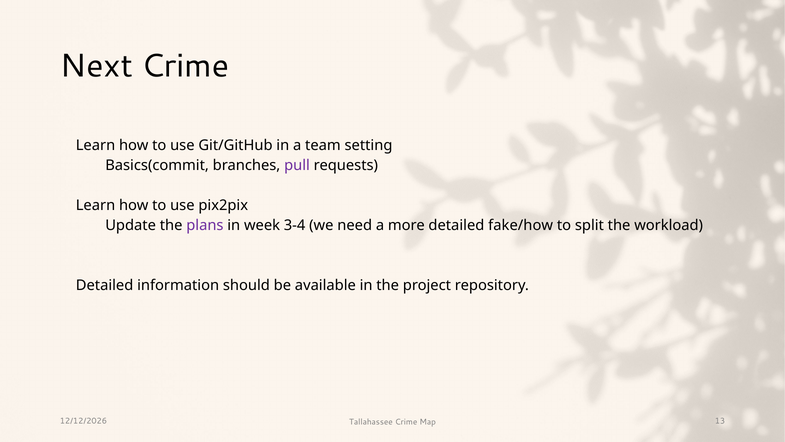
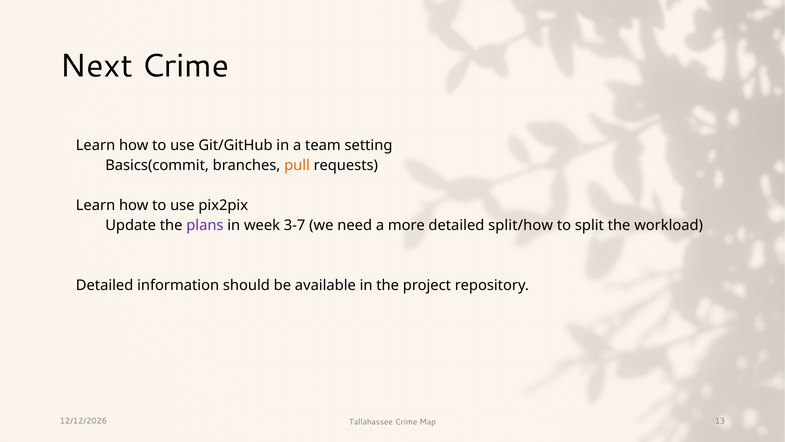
pull colour: purple -> orange (297, 165)
3-4: 3-4 -> 3-7 (295, 225)
fake/how: fake/how -> split/how (521, 225)
